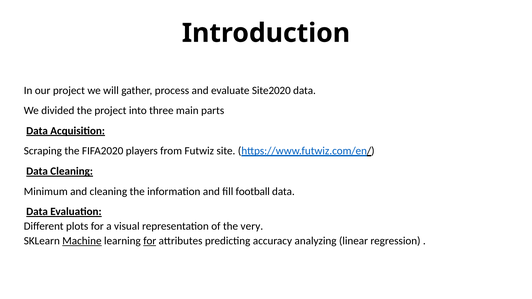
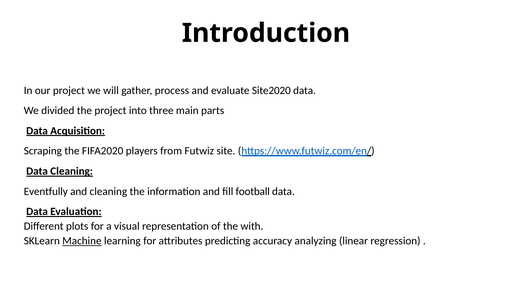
Minimum: Minimum -> Eventfully (46, 192)
very: very -> with (252, 226)
for underline: present -> none (150, 241)
